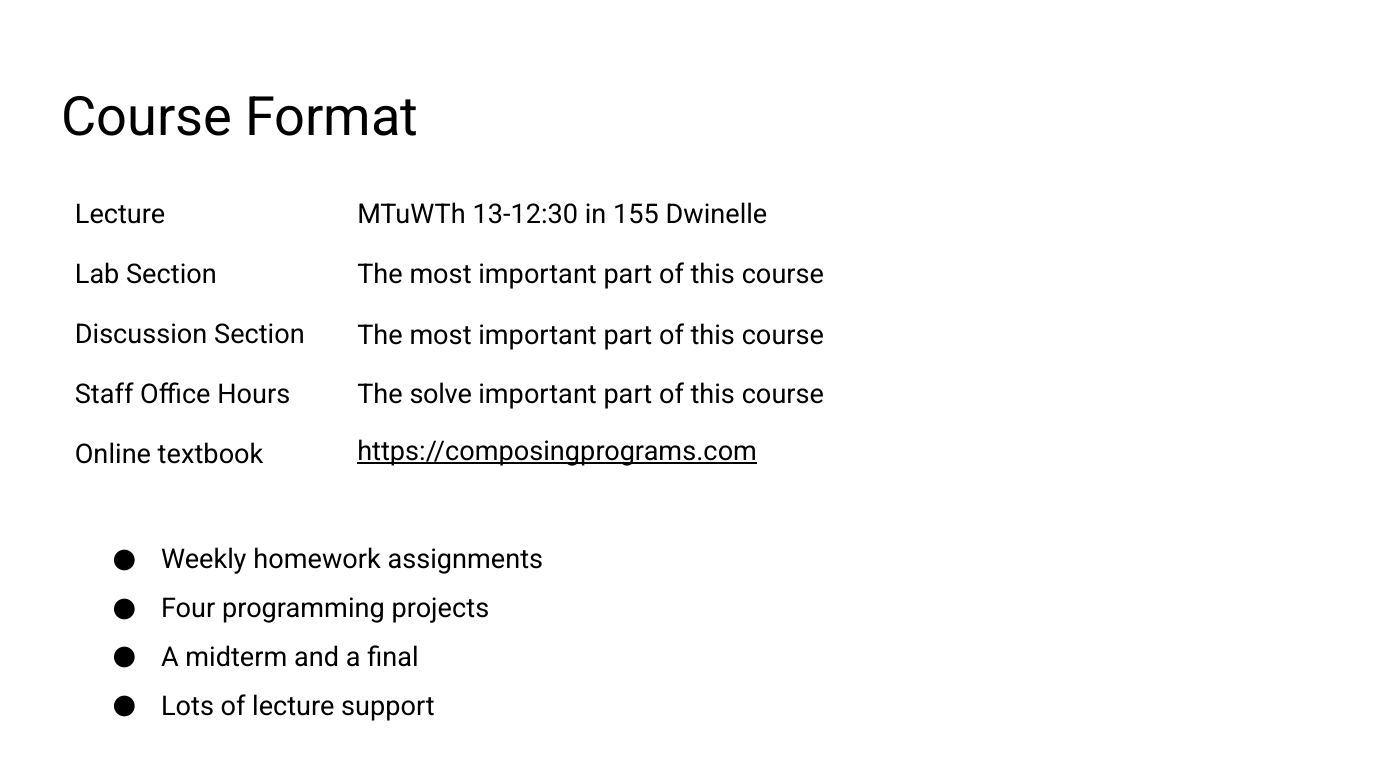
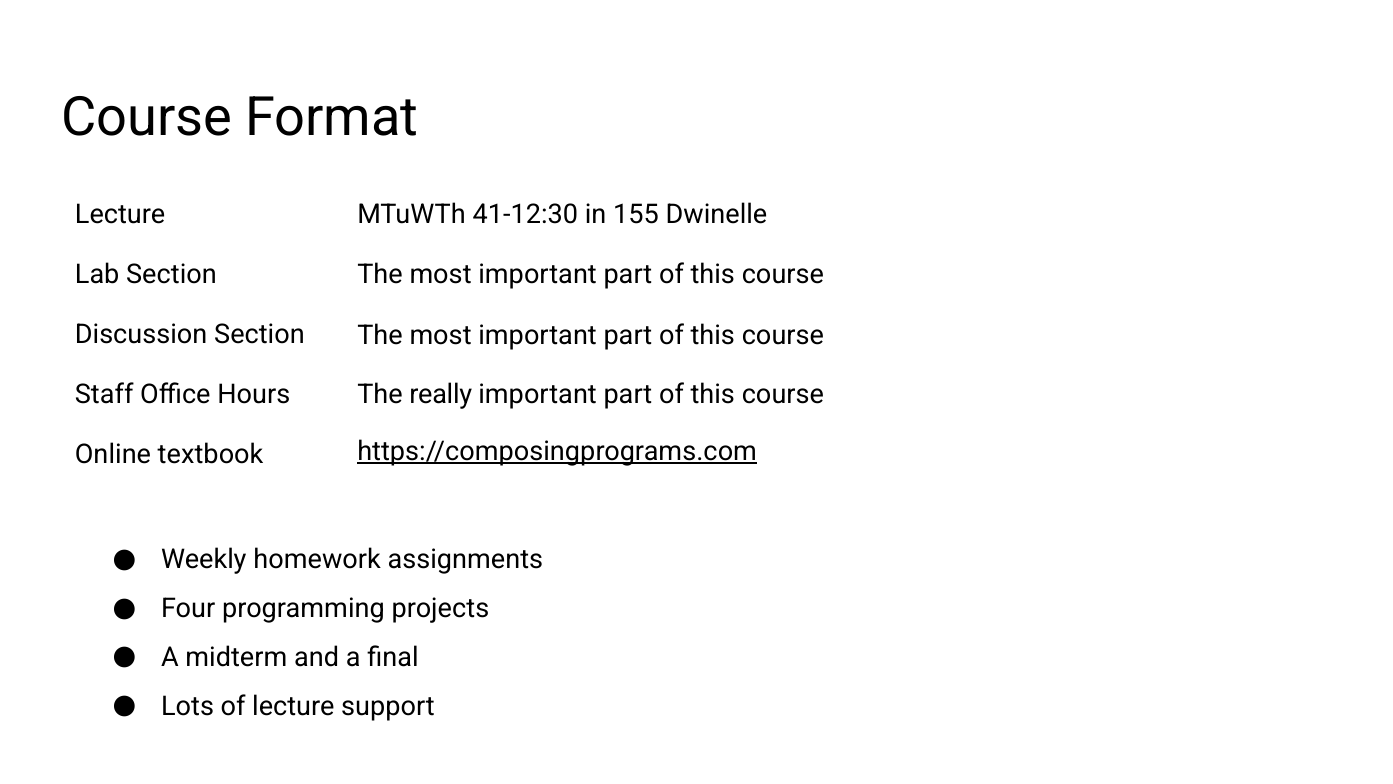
13-12:30: 13-12:30 -> 41-12:30 (525, 215)
solve: solve -> really (441, 394)
